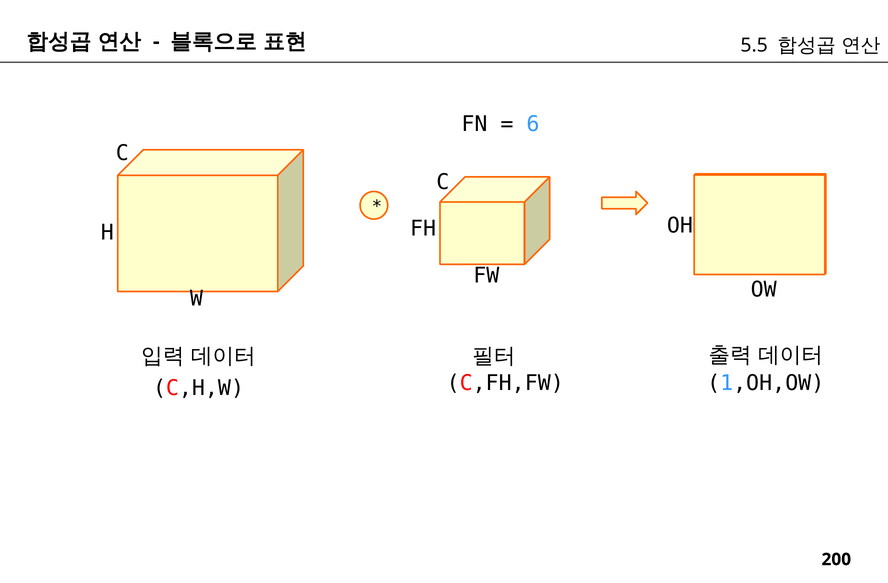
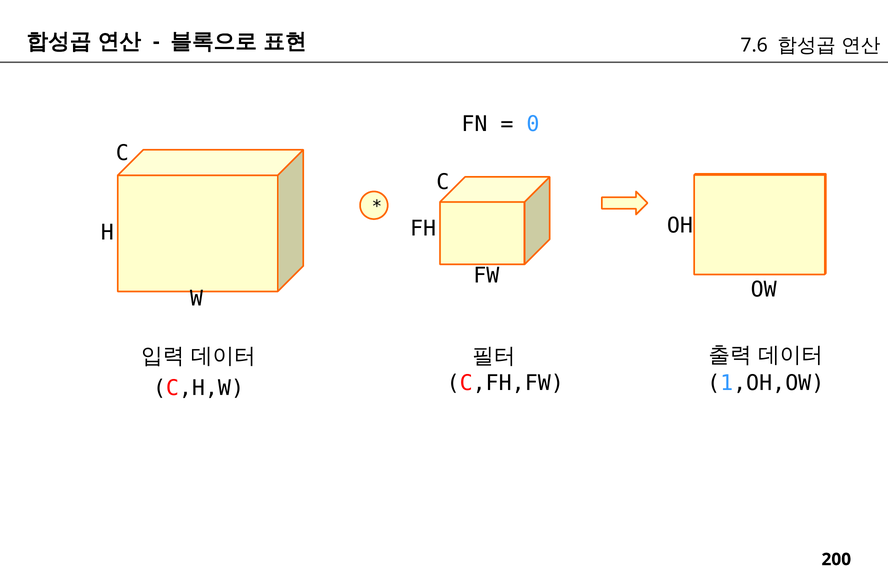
5.5: 5.5 -> 7.6 (754, 46)
6: 6 -> 0 (533, 124)
